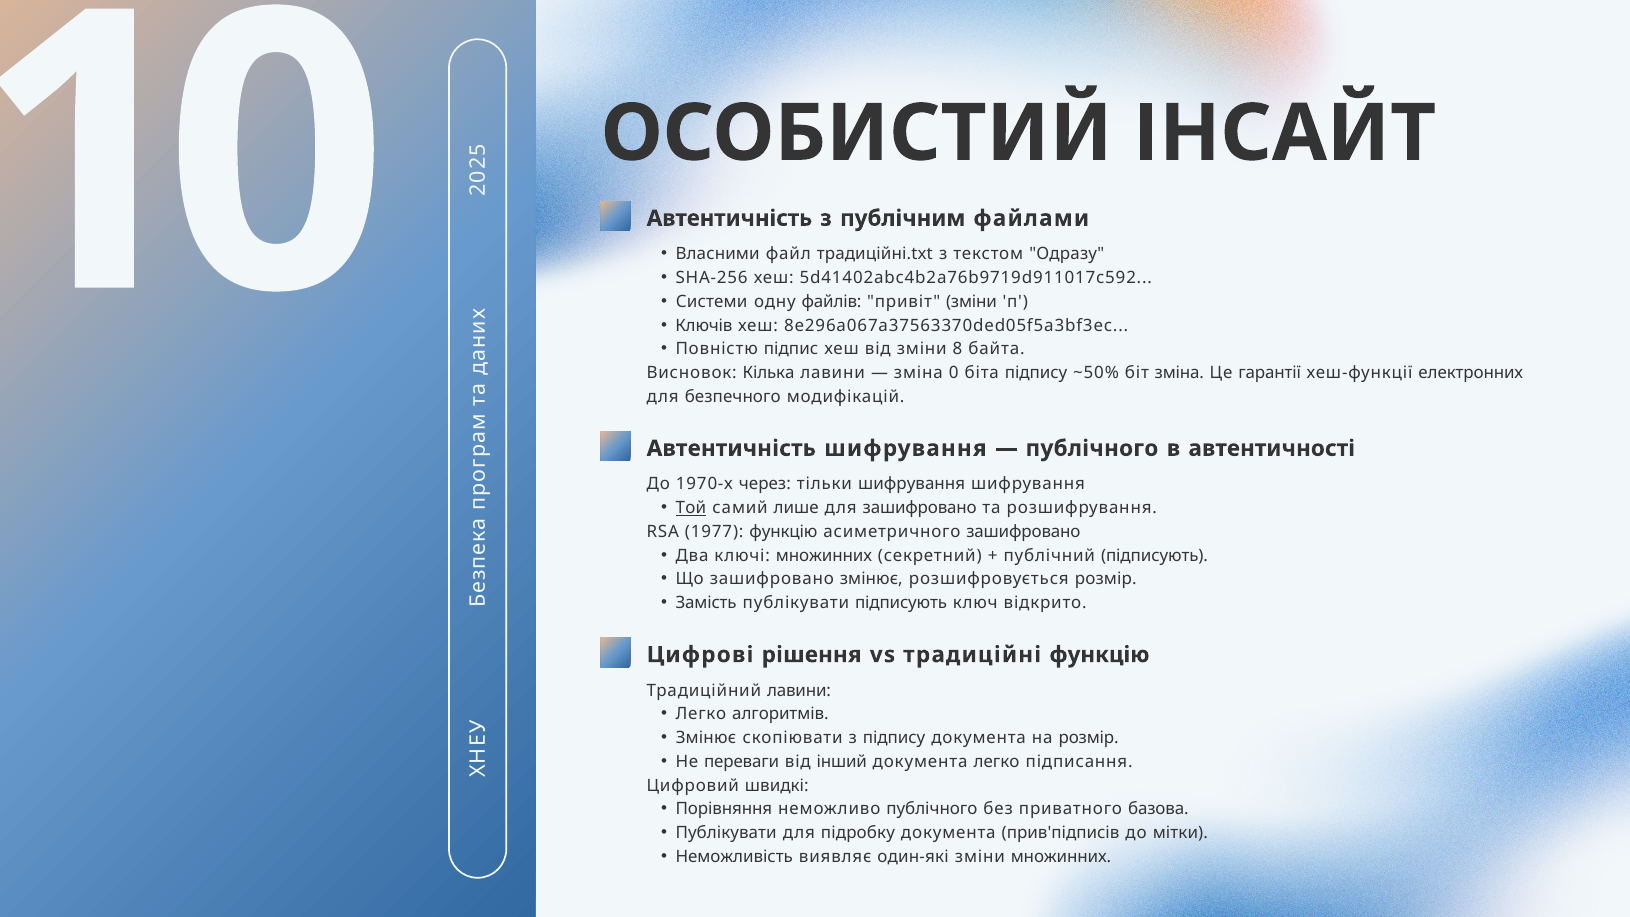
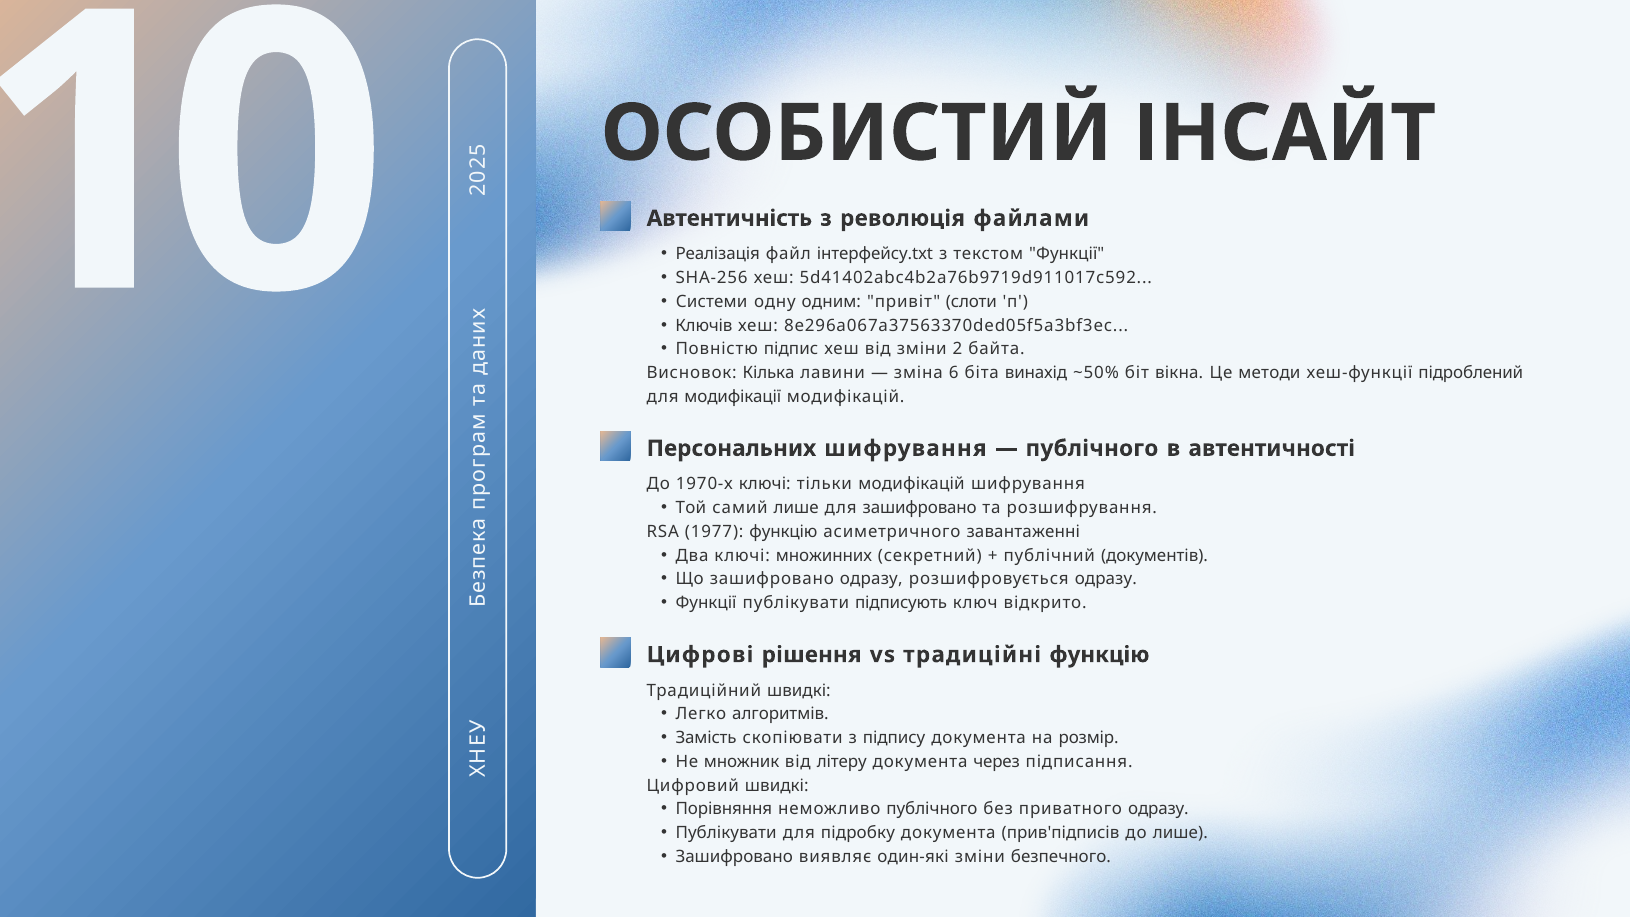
Власними: Власними -> Реалізація (718, 254)
традиційні.txt: традиційні.txt -> інтерфейсу.txt (875, 254)
текстом Одразу: Одразу -> Функції (1067, 254)
публічним: публічним -> революція (903, 218)
файлів: файлів -> одним (831, 302)
привіт зміни: зміни -> слоти (971, 302)
зміни 8: 8 -> 2 (958, 349)
зміна 0: 0 -> 6 (954, 373)
біта підпису: підпису -> винахід (1036, 373)
біт зміна: зміна -> вікна (1179, 373)
гарантії: гарантії -> методи (1270, 373)
електронних: електронних -> підроблений (1471, 373)
безпечного: безпечного -> модифікації (733, 397)
Автентичність: Автентичність -> Персональних (731, 448)
1970-х через: через -> ключі (765, 484)
тільки шифрування: шифрування -> модифікацій (912, 484)
Той underline: present -> none (691, 508)
асиметричного зашифровано: зашифровано -> завантаженні (1023, 532)
публічний підписують: підписують -> документів (1154, 555)
зашифровано змінює: змінює -> одразу (871, 579)
розшифровується розмір: розмір -> одразу (1106, 579)
Замість: Замість -> Функції (706, 603)
Традиційний лавини: лавини -> швидкі (799, 690)
Змінює: Змінює -> Замість (706, 738)
переваги: переваги -> множник (742, 762)
інший: інший -> літеру (842, 762)
документа легко: легко -> через (997, 762)
приватного базова: базова -> одразу (1158, 809)
до мітки: мітки -> лише (1180, 833)
Неможливість: Неможливість -> Зашифровано (734, 857)
зміни множинних: множинних -> безпечного (1061, 857)
